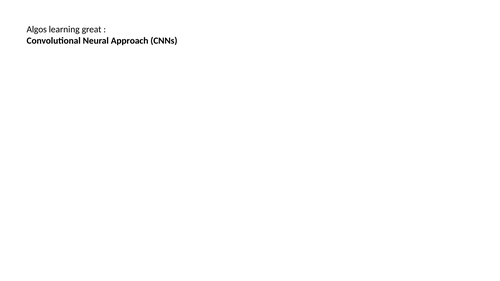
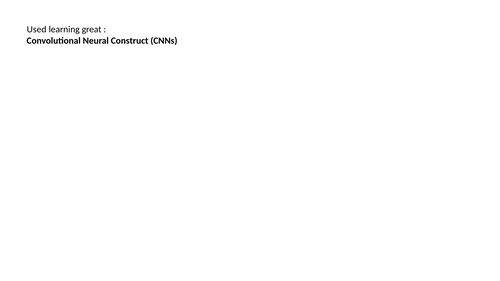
Algos: Algos -> Used (37, 29)
Approach: Approach -> Construct (130, 41)
